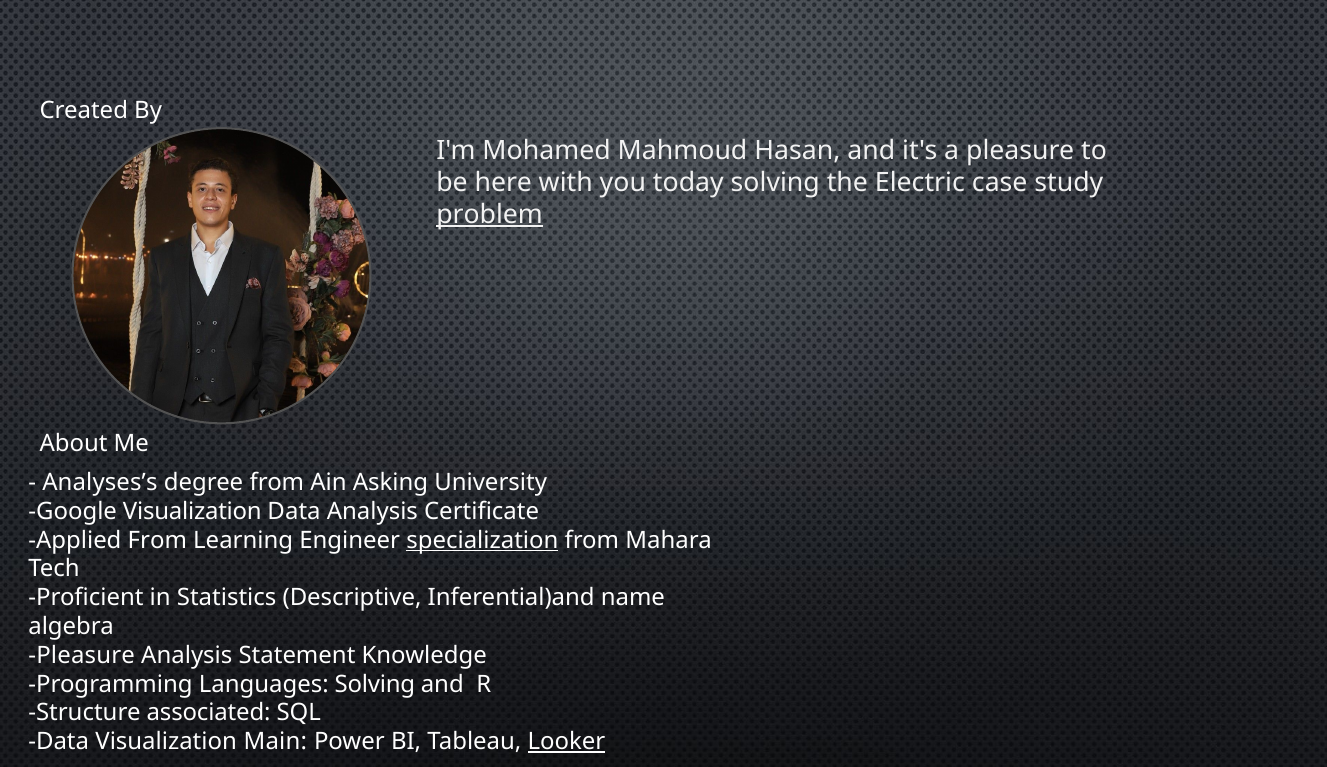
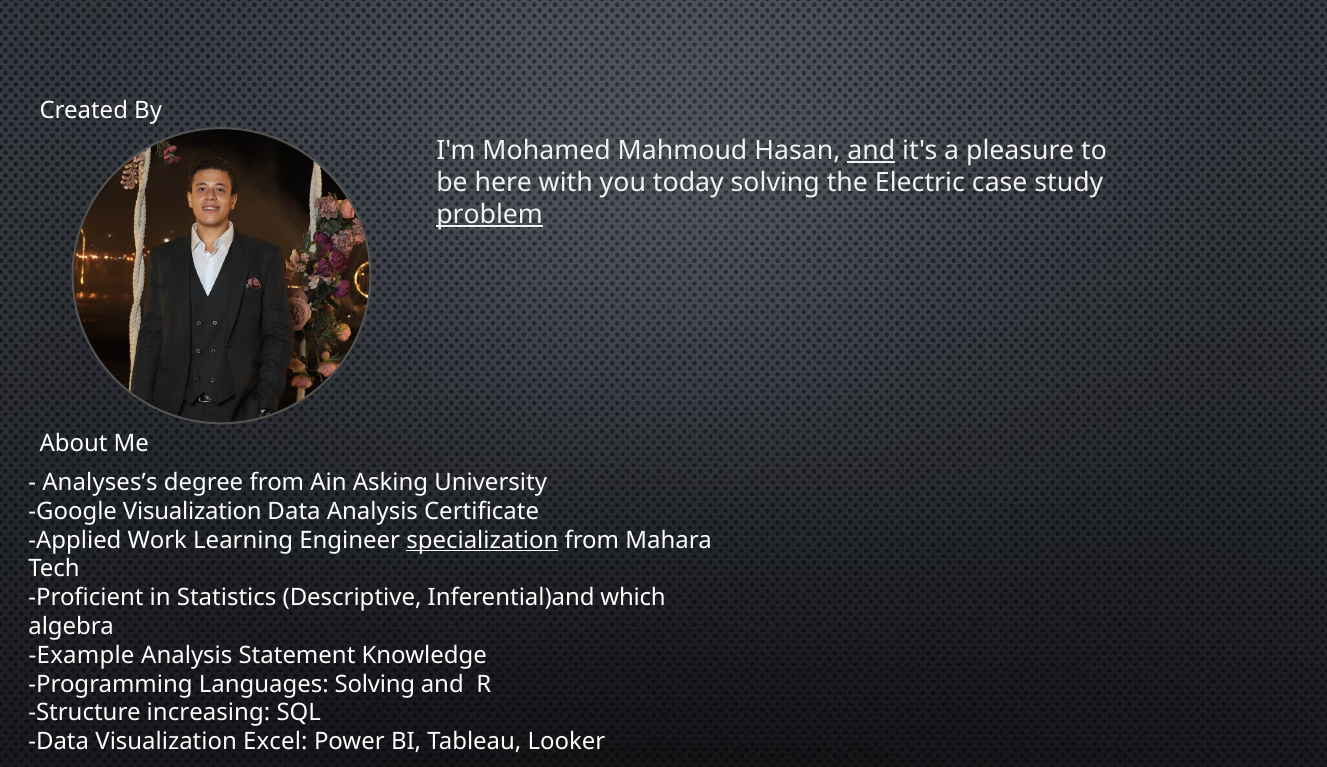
and underline: none -> present (871, 151)
Applied From: From -> Work (157, 541)
name: name -> which (633, 598)
Pleasure: Pleasure -> Example (82, 656)
associated: associated -> increasing (209, 713)
Main: Main -> Excel (275, 742)
Looker underline: present -> none (566, 742)
